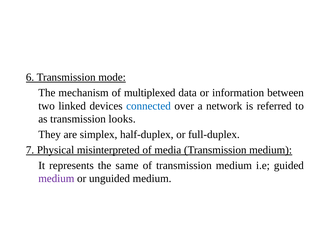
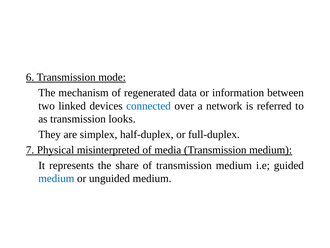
multiplexed: multiplexed -> regenerated (150, 92)
same: same -> share (127, 165)
medium colour: purple -> blue (56, 178)
